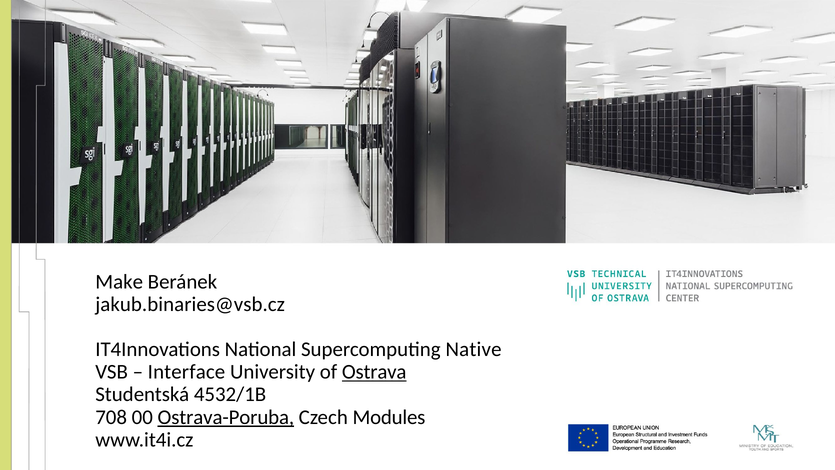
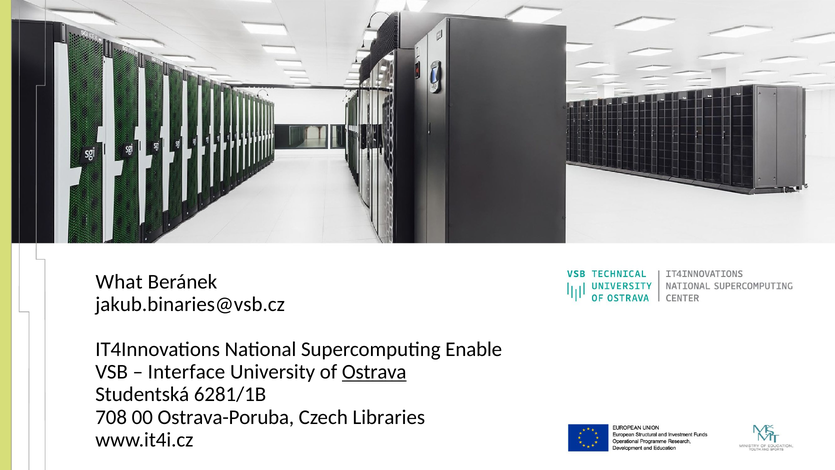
Make: Make -> What (119, 282)
Native: Native -> Enable (474, 349)
4532/1B: 4532/1B -> 6281/1B (230, 394)
Ostrava-Poruba underline: present -> none (226, 417)
Modules: Modules -> Libraries (389, 417)
